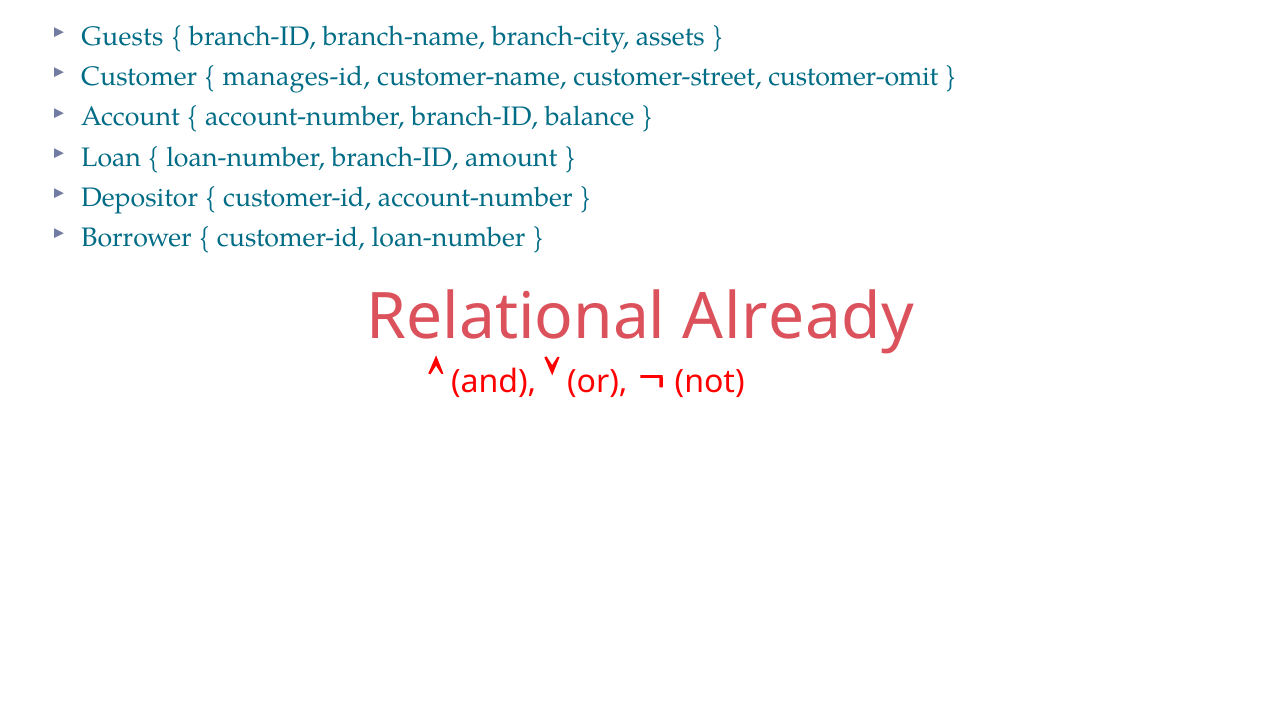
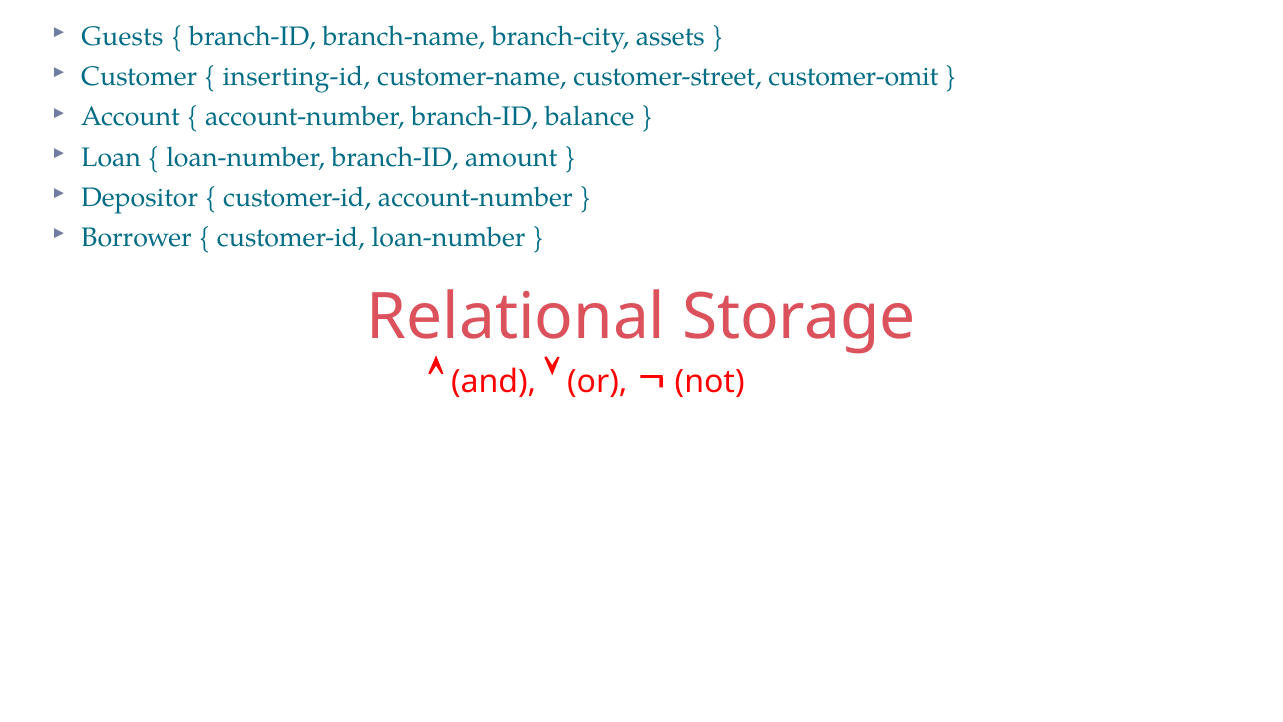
manages-id: manages-id -> inserting-id (296, 77)
Already: Already -> Storage (799, 318)
